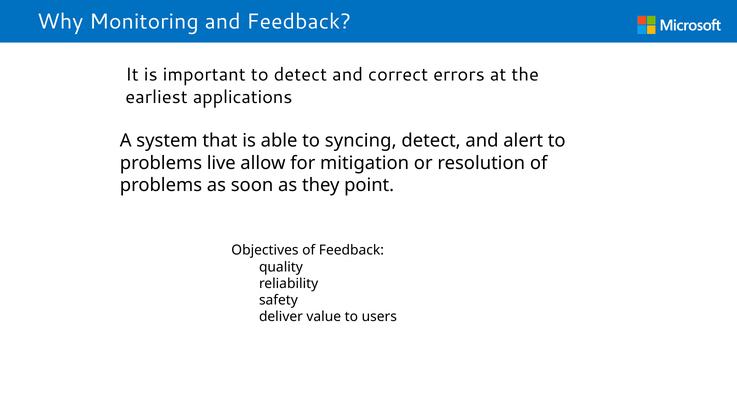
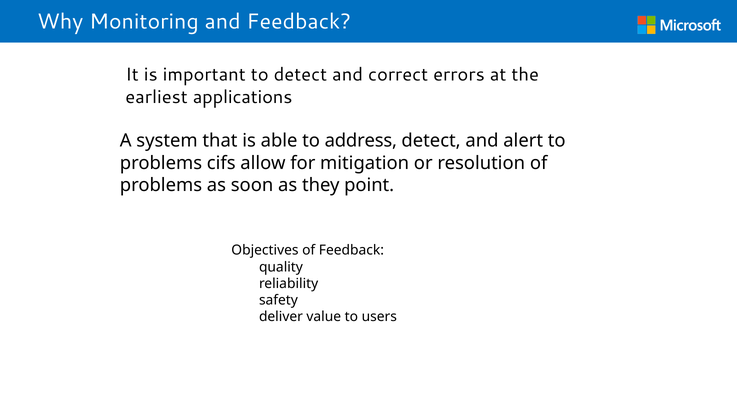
syncing: syncing -> address (361, 141)
live: live -> cifs (221, 163)
